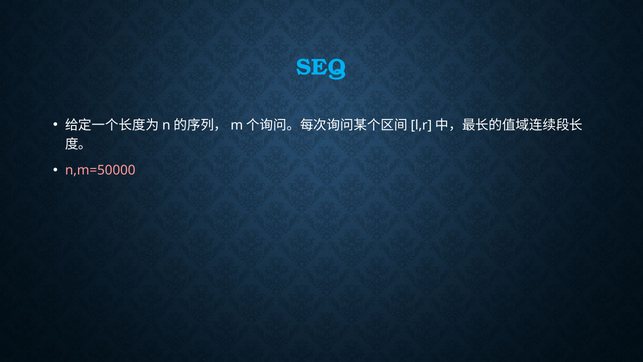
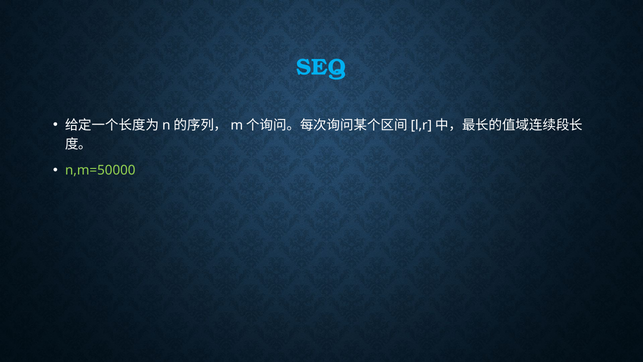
n,m=50000 colour: pink -> light green (100, 170)
